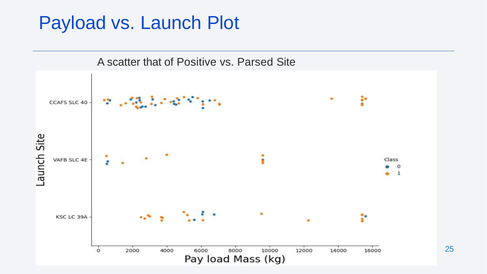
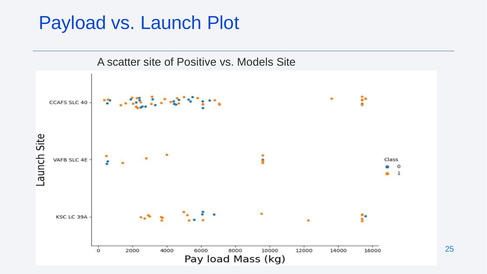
scatter that: that -> site (152, 62)
Parsed: Parsed -> Models (255, 62)
